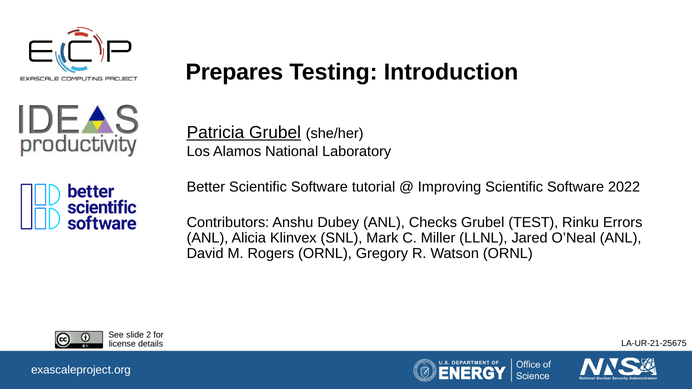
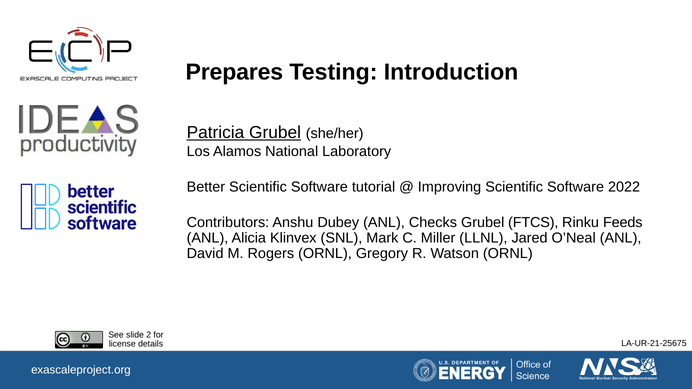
TEST: TEST -> FTCS (533, 223)
Errors: Errors -> Feeds (623, 223)
